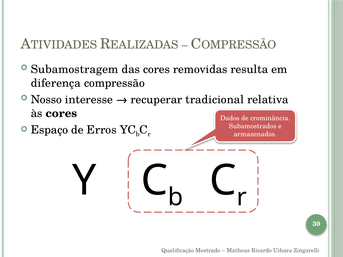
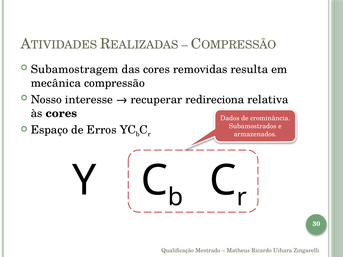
diferença: diferença -> mecânica (56, 83)
tradicional: tradicional -> redireciona (215, 100)
